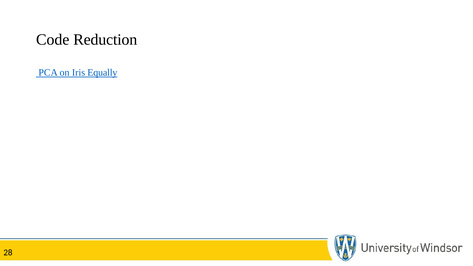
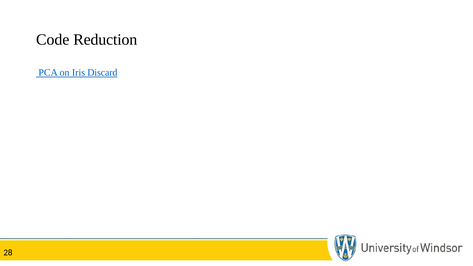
Equally: Equally -> Discard (102, 73)
